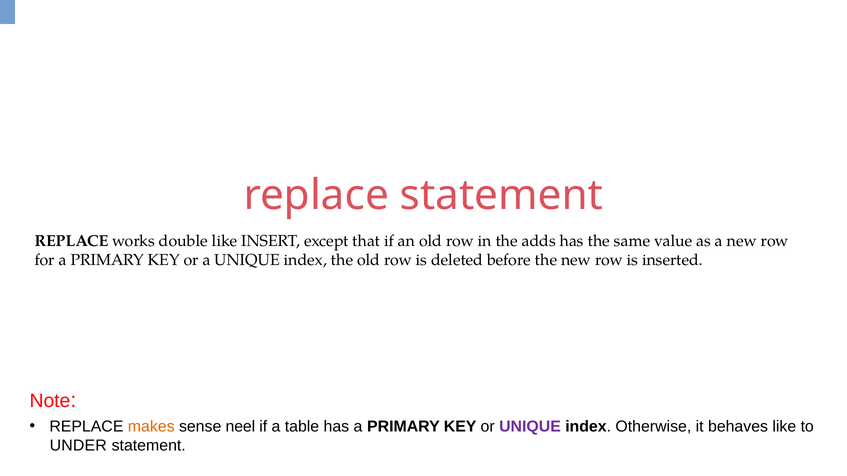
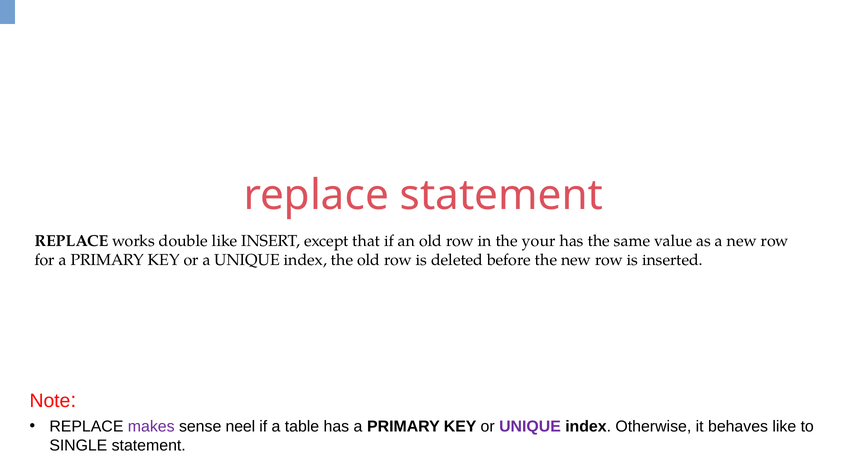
adds: adds -> your (539, 241)
makes colour: orange -> purple (151, 427)
UNDER: UNDER -> SINGLE (78, 446)
